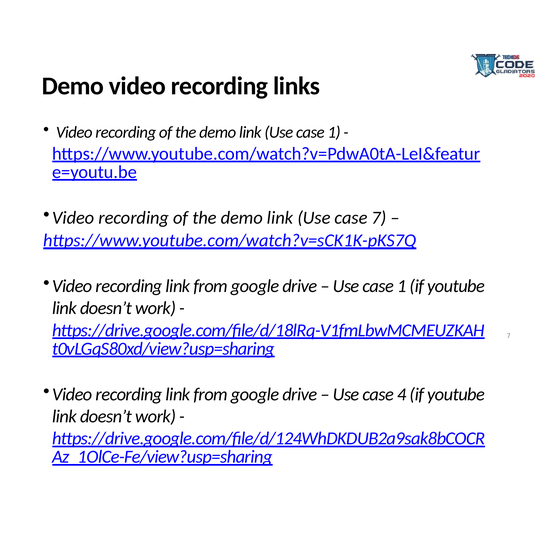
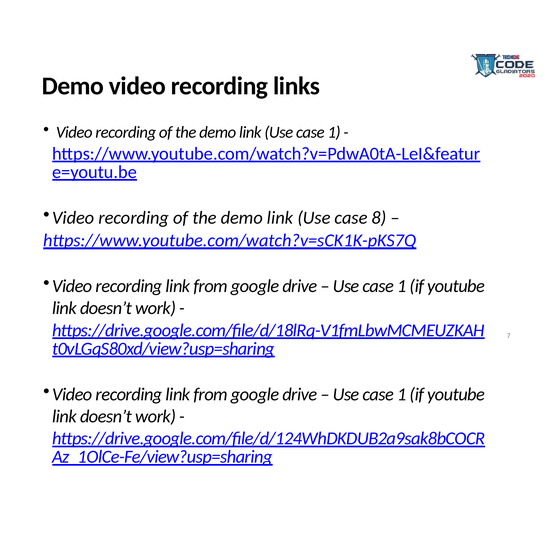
case 7: 7 -> 8 (379, 218)
4: 4 -> 1 (402, 394)
